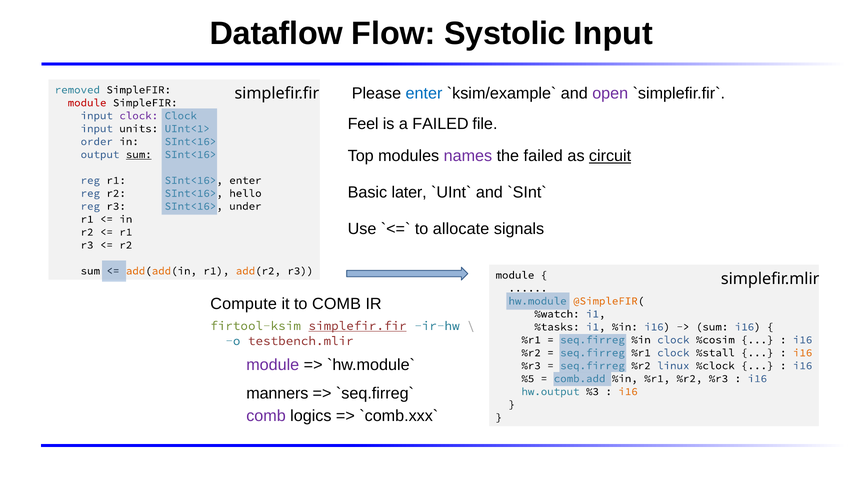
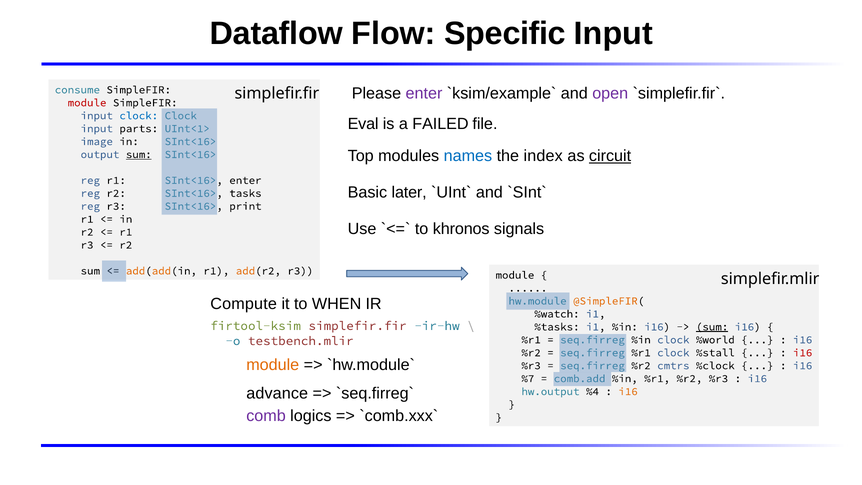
Systolic: Systolic -> Specific (505, 33)
enter colour: blue -> purple (424, 93)
removed: removed -> consume (77, 90)
clock colour: purple -> blue (139, 116)
Feel: Feel -> Eval (363, 124)
units: units -> parts (139, 129)
order: order -> image (97, 141)
names colour: purple -> blue (468, 156)
the failed: failed -> index (543, 156)
hello: hello -> tasks (245, 193)
under: under -> print (245, 206)
allocate: allocate -> khronos (461, 229)
to COMB: COMB -> WHEN (337, 304)
simplefir.fir underline: present -> none (358, 326)
sum underline: none -> present (712, 327)
%cosim: %cosim -> %world (715, 340)
i16 colour: orange -> red (803, 353)
module colour: purple -> orange (273, 365)
linux: linux -> cmtrs (673, 366)
%5: %5 -> %7 (528, 378)
manners: manners -> advance (277, 393)
%3: %3 -> %4 (593, 391)
